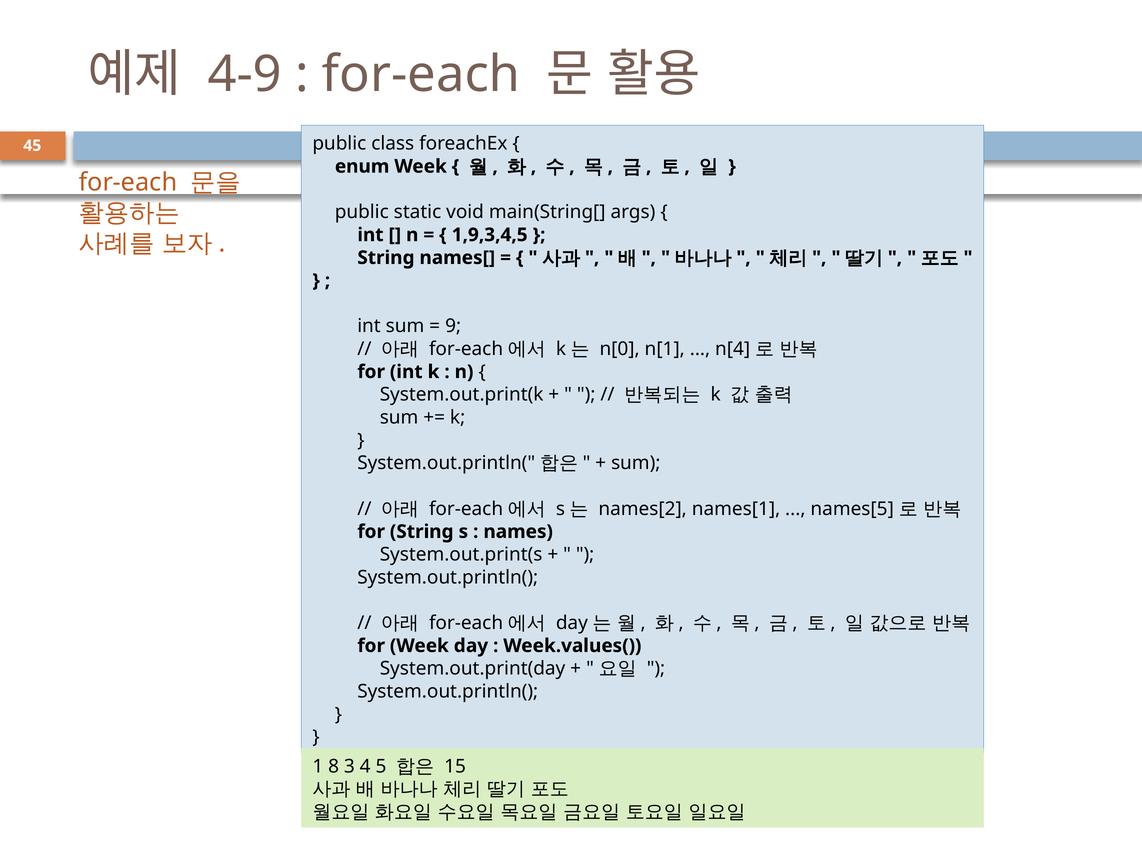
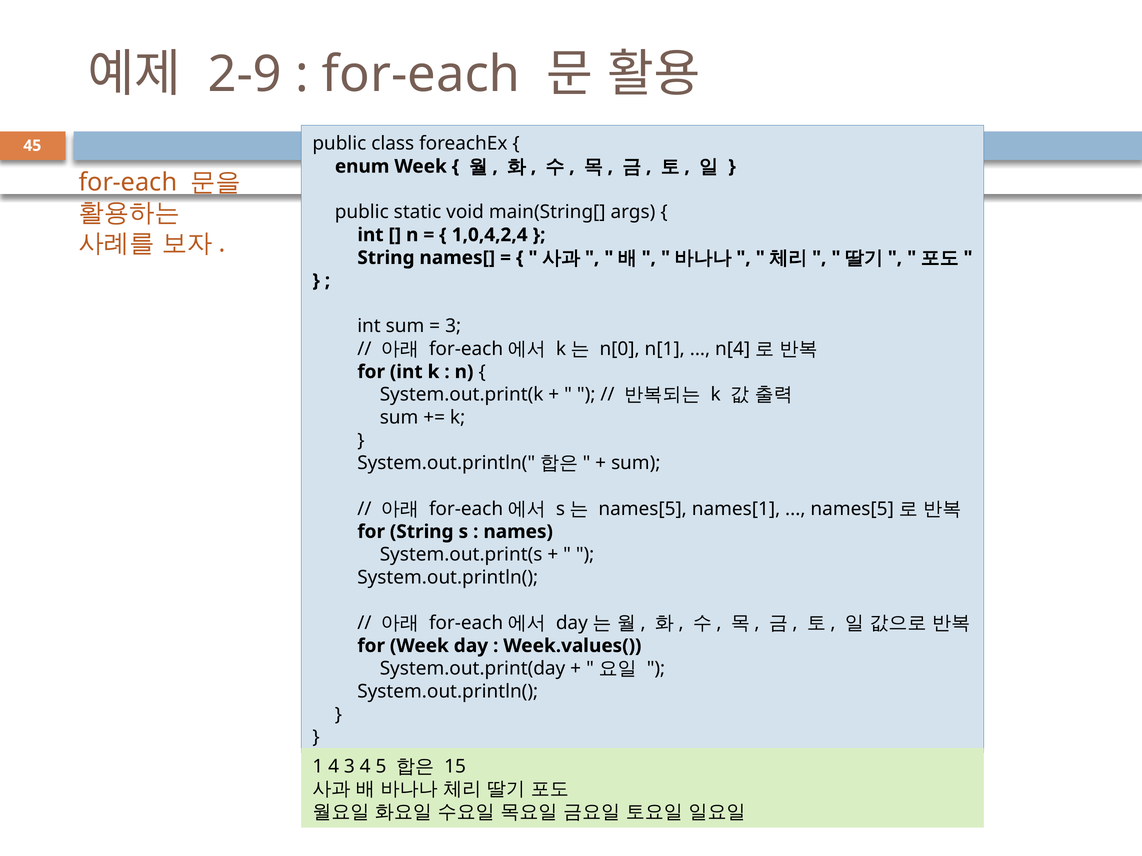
4-9: 4-9 -> 2-9 (245, 75)
1,9,3,4,5: 1,9,3,4,5 -> 1,0,4,2,4 (490, 235)
9: 9 -> 3 (453, 326)
names[2: names[2 -> names[5 (643, 509)
1 8: 8 -> 4 (334, 767)
